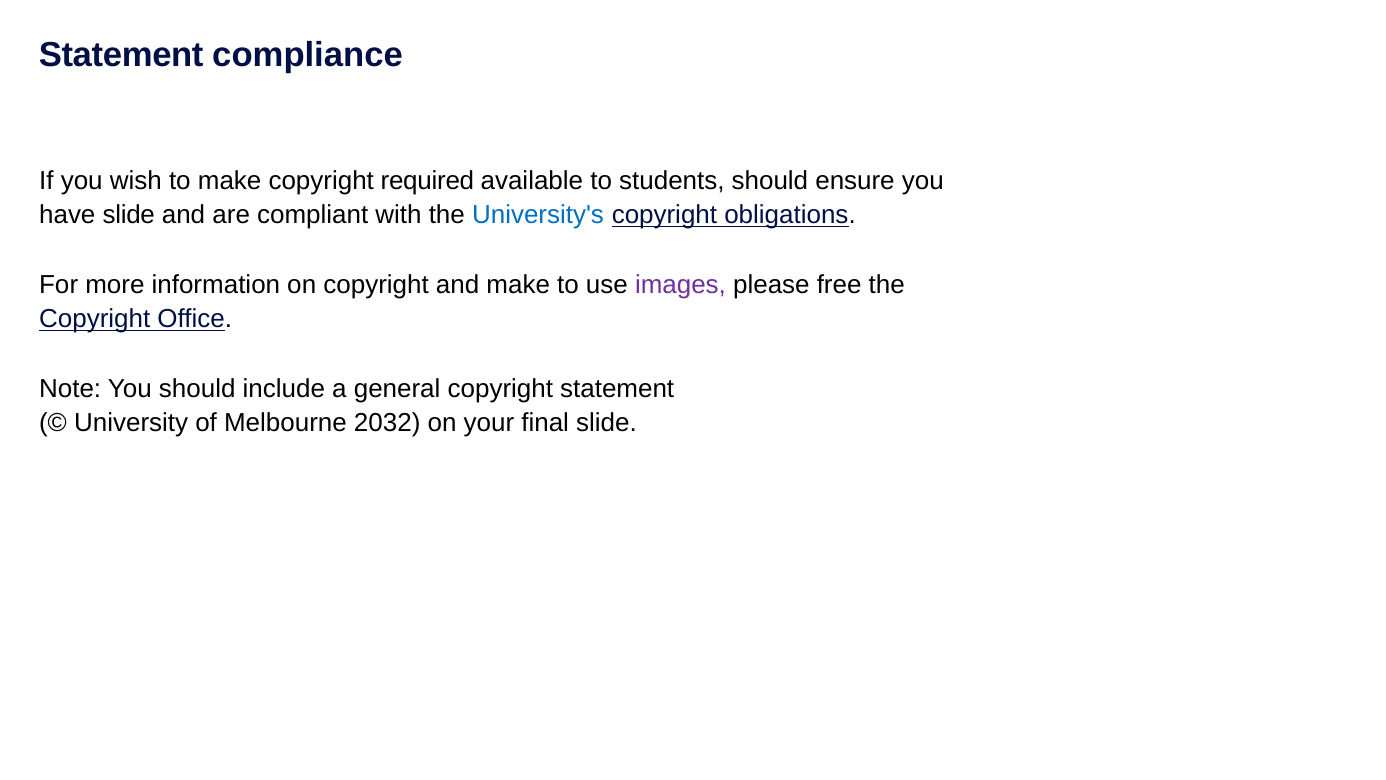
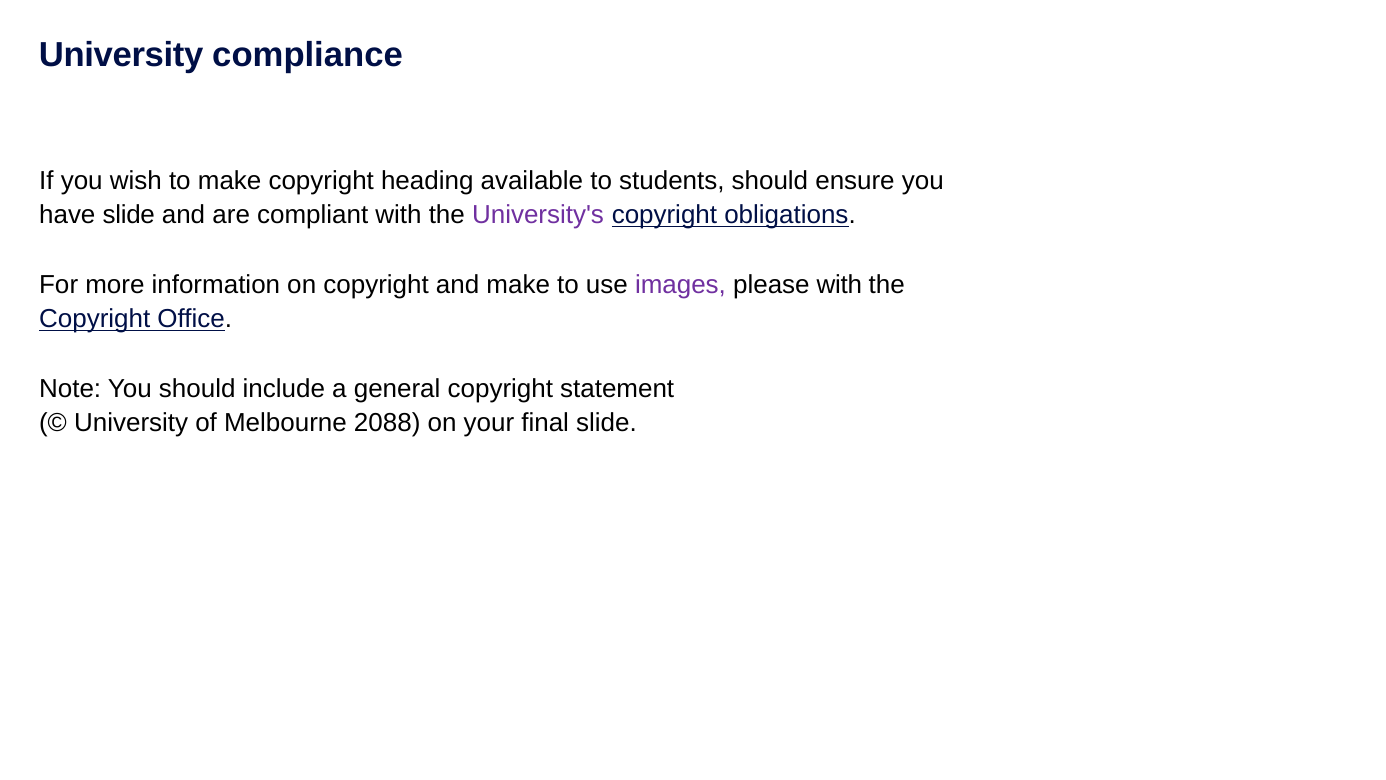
Statement: Statement -> University (121, 55)
required: required -> heading (427, 180)
University's colour: blue -> purple (538, 215)
please free: free -> with (839, 284)
2032: 2032 -> 2088 (387, 423)
